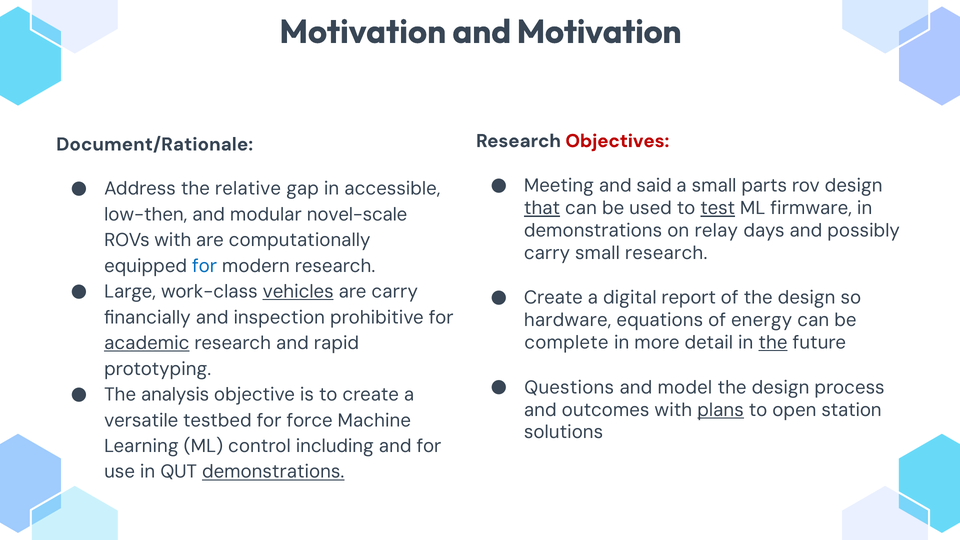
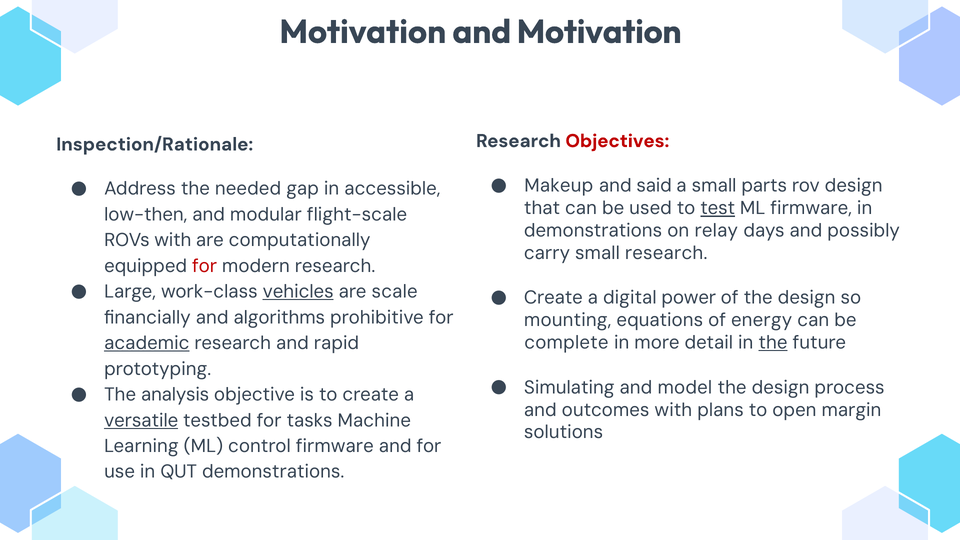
Document/Rationale: Document/Rationale -> Inspection/Rationale (155, 144)
Meeting: Meeting -> Makeup (559, 186)
relative: relative -> needed (248, 189)
that underline: present -> none (542, 208)
novel-scale: novel-scale -> flight-scale (357, 214)
for colour: blue -> red (205, 266)
are carry: carry -> scale (395, 292)
report: report -> power (689, 298)
inspection: inspection -> algorithms (279, 317)
hardware: hardware -> mounting (568, 320)
Questions: Questions -> Simulating (569, 387)
plans underline: present -> none (721, 410)
station: station -> margin (851, 410)
versatile underline: none -> present (141, 420)
force: force -> tasks (310, 420)
control including: including -> firmware (335, 446)
demonstrations underline: present -> none (273, 472)
